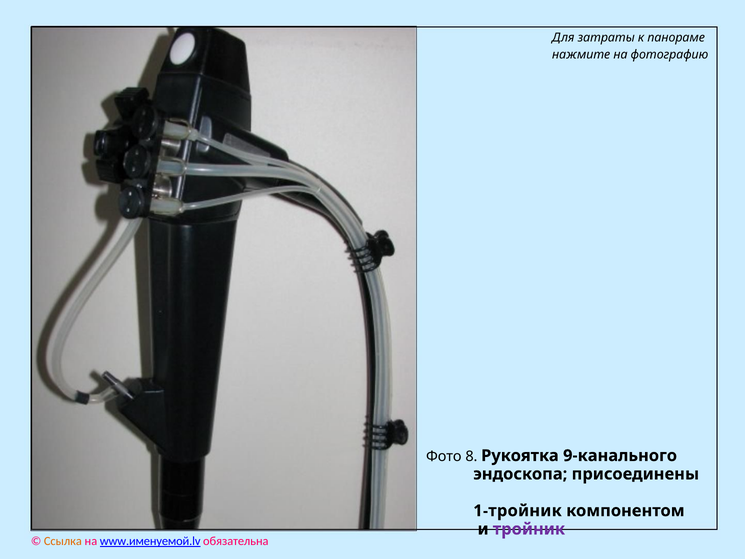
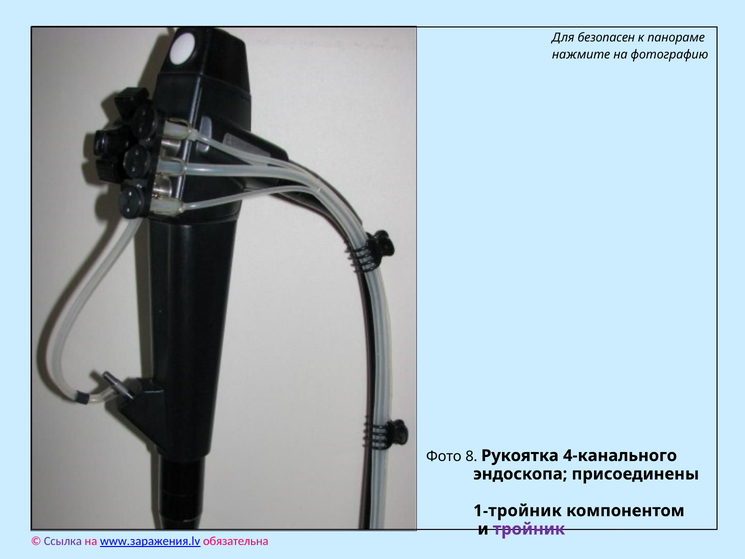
затраты: затраты -> безопасен (606, 38)
9-канального: 9-канального -> 4-канального (620, 455)
Ссылка colour: orange -> purple (63, 541)
www.именуемой.lv: www.именуемой.lv -> www.заражения.lv (150, 541)
